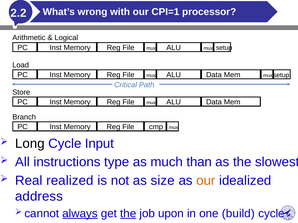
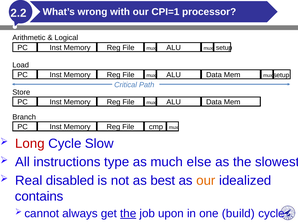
Long colour: black -> red (30, 144)
Input: Input -> Slow (99, 144)
than: than -> else (199, 162)
realized: realized -> disabled (70, 181)
size: size -> best (163, 181)
address: address -> contains (39, 197)
always underline: present -> none (80, 214)
